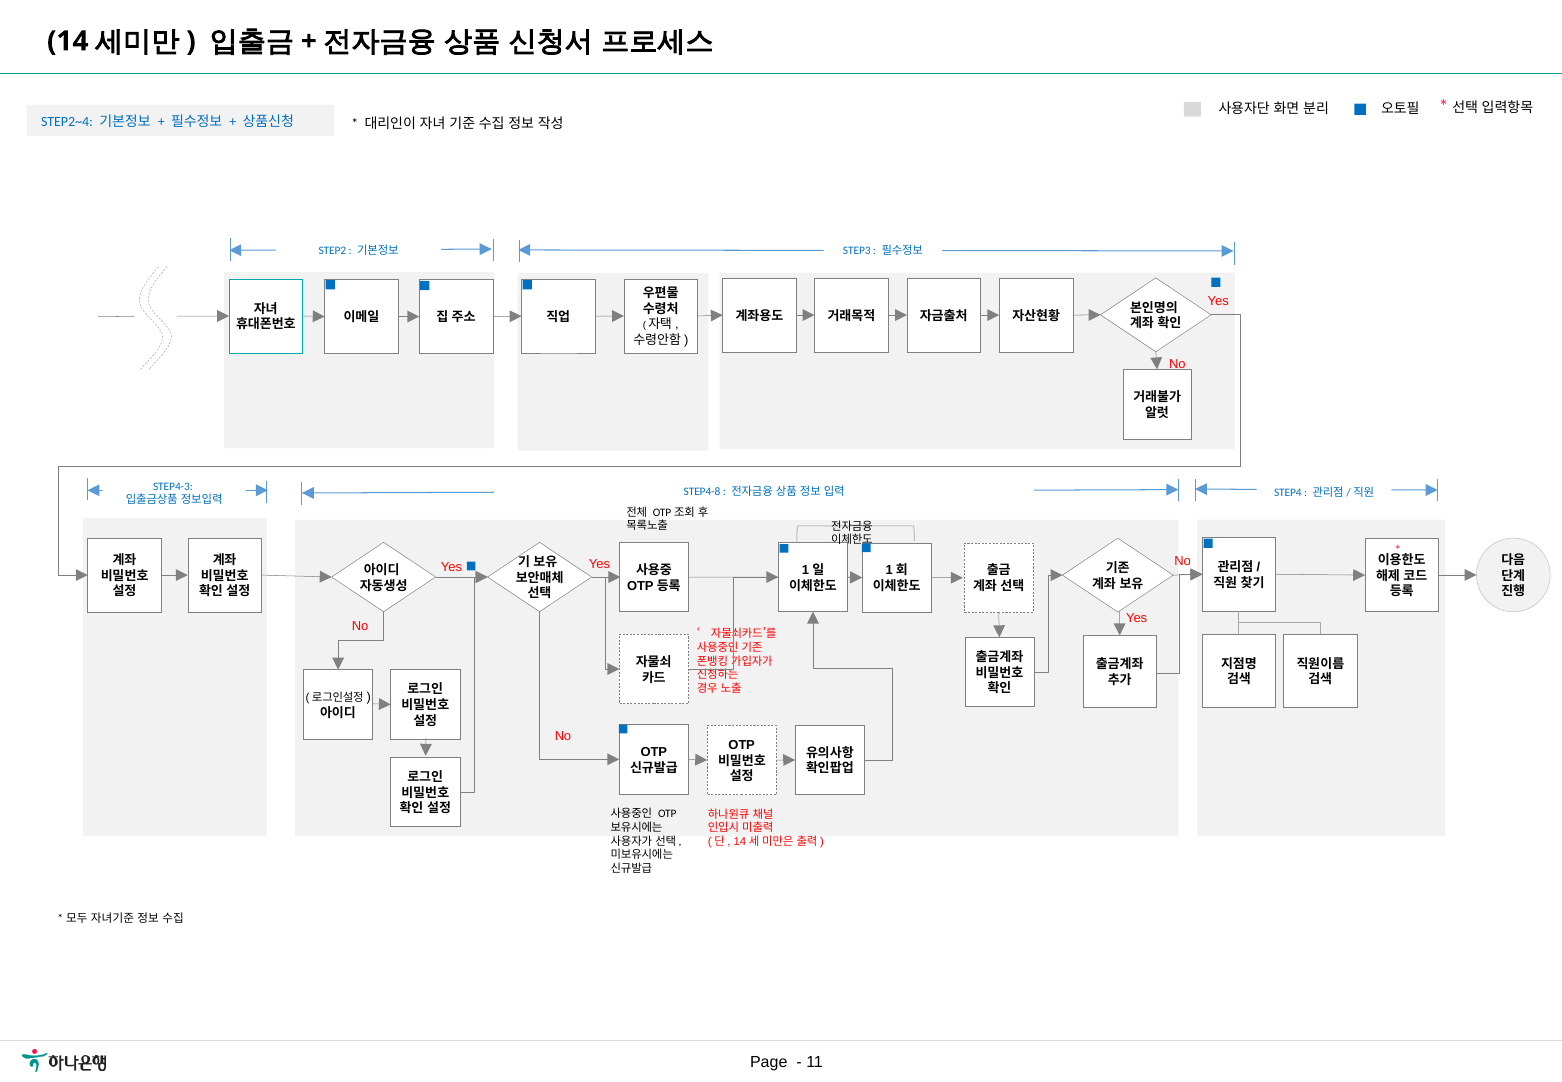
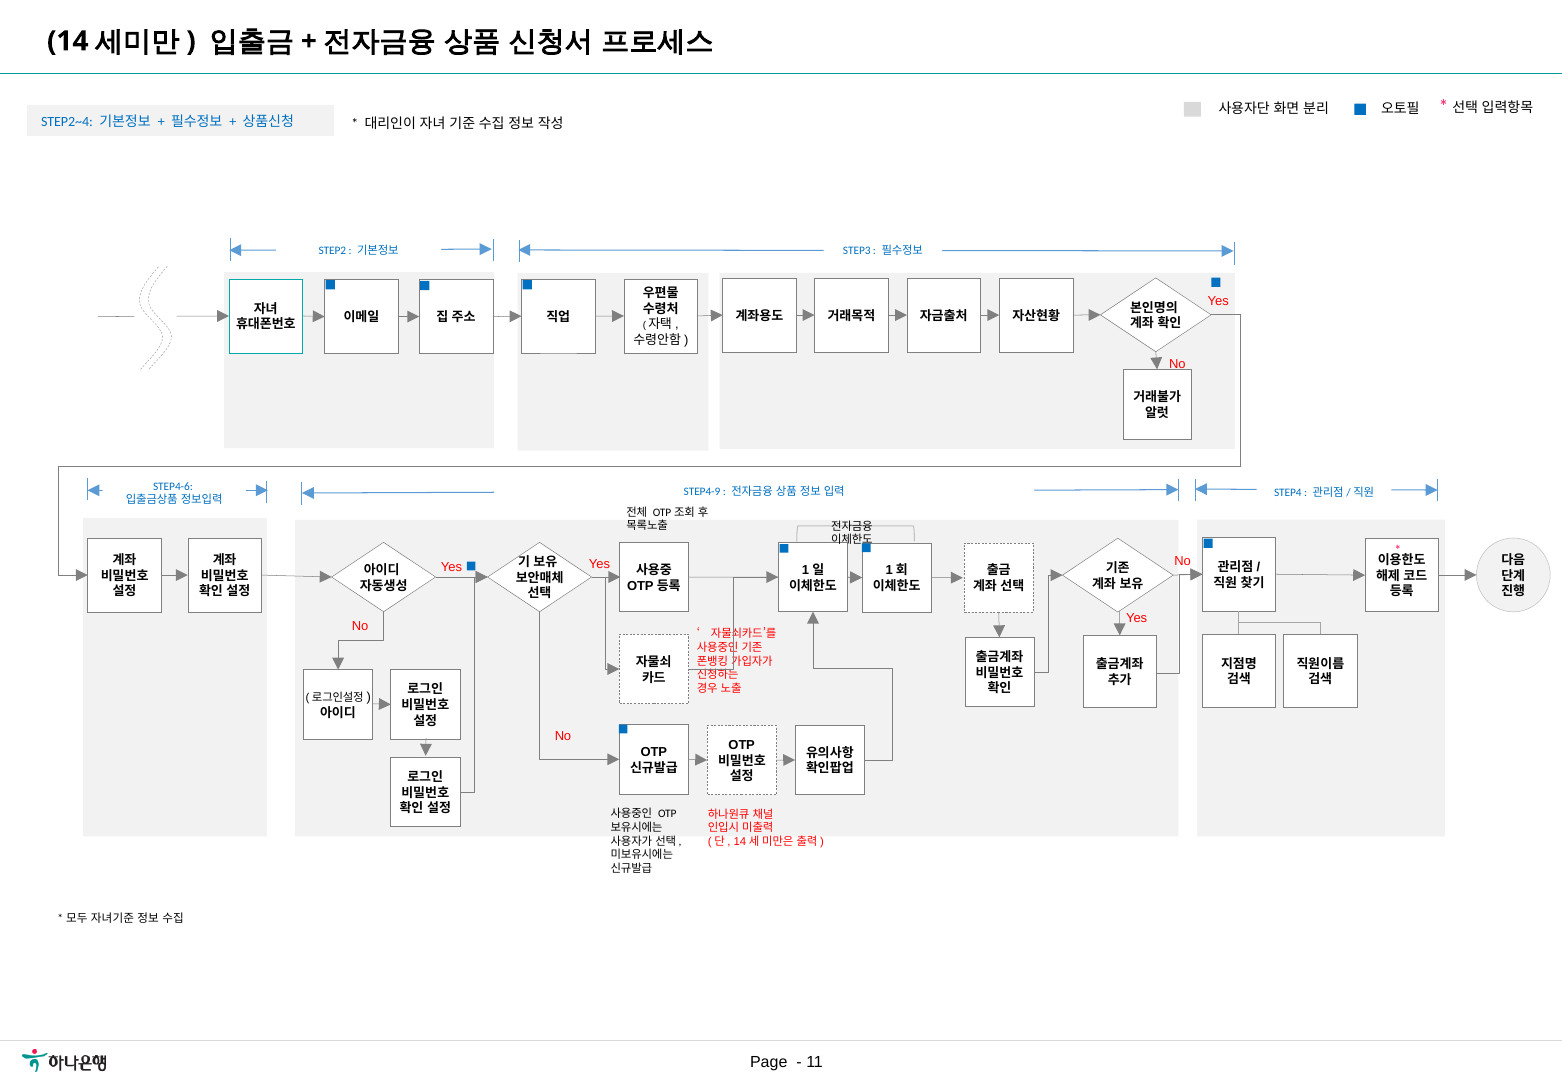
STEP4-3: STEP4-3 -> STEP4-6 (173, 486)
STEP4-8: STEP4-8 -> STEP4-9 (702, 492)
